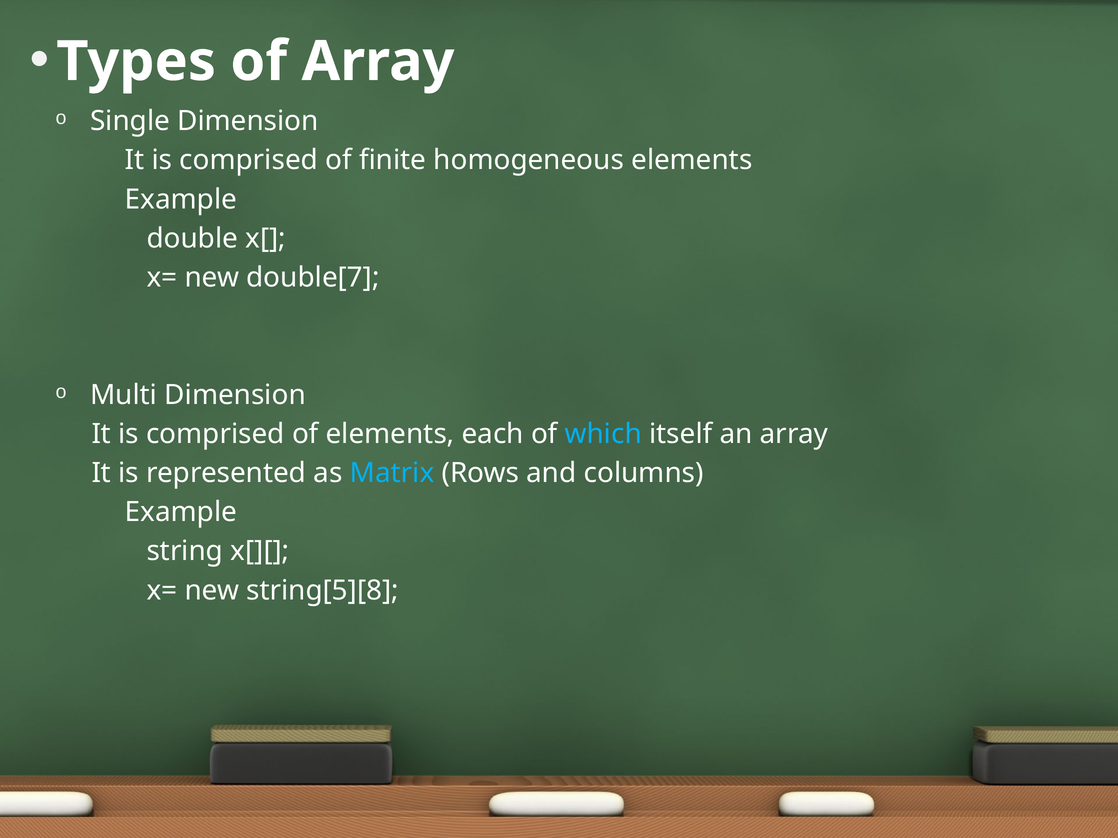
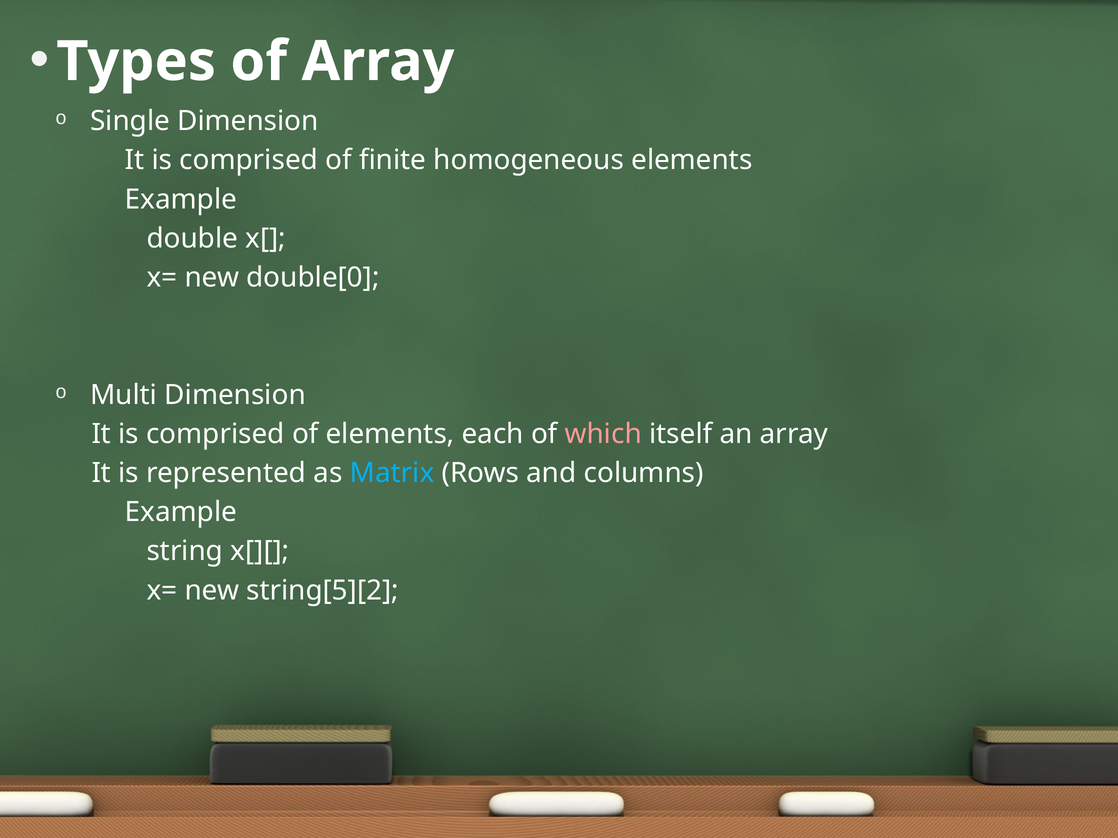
double[7: double[7 -> double[0 (313, 278)
which colour: light blue -> pink (603, 434)
string[5][8: string[5][8 -> string[5][2 (323, 591)
